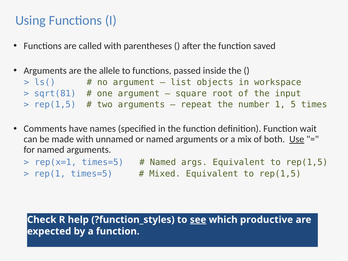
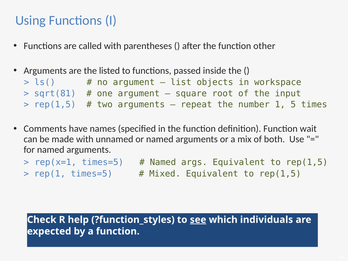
saved: saved -> other (264, 46)
allele: allele -> listed (109, 71)
Use underline: present -> none (297, 139)
productive: productive -> individuals (267, 220)
